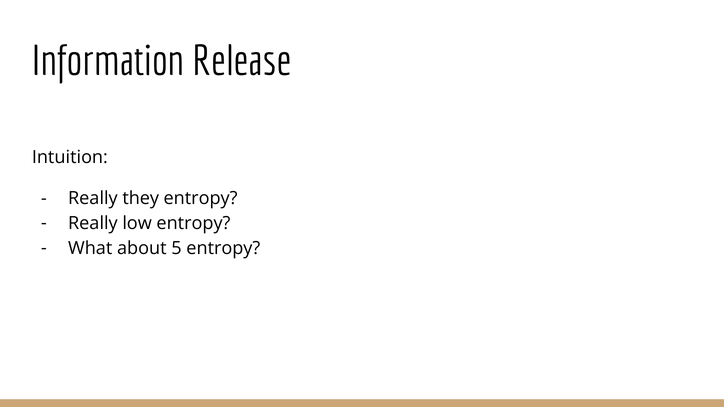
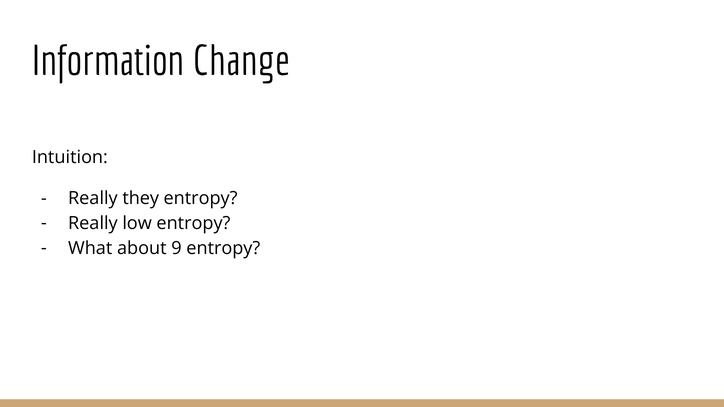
Release: Release -> Change (242, 61)
5: 5 -> 9 (177, 248)
